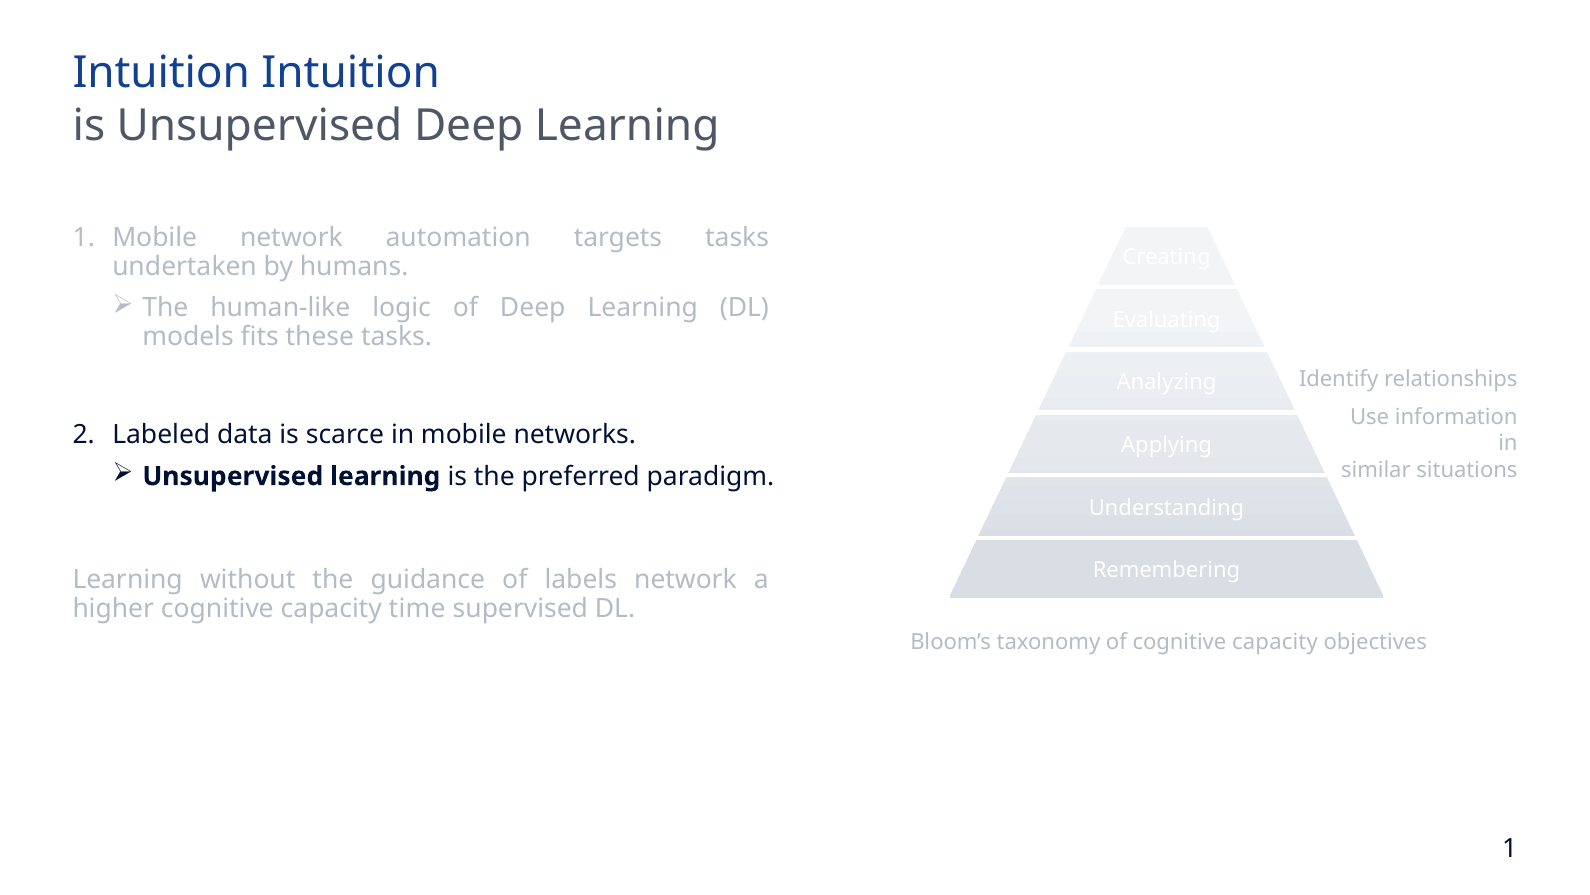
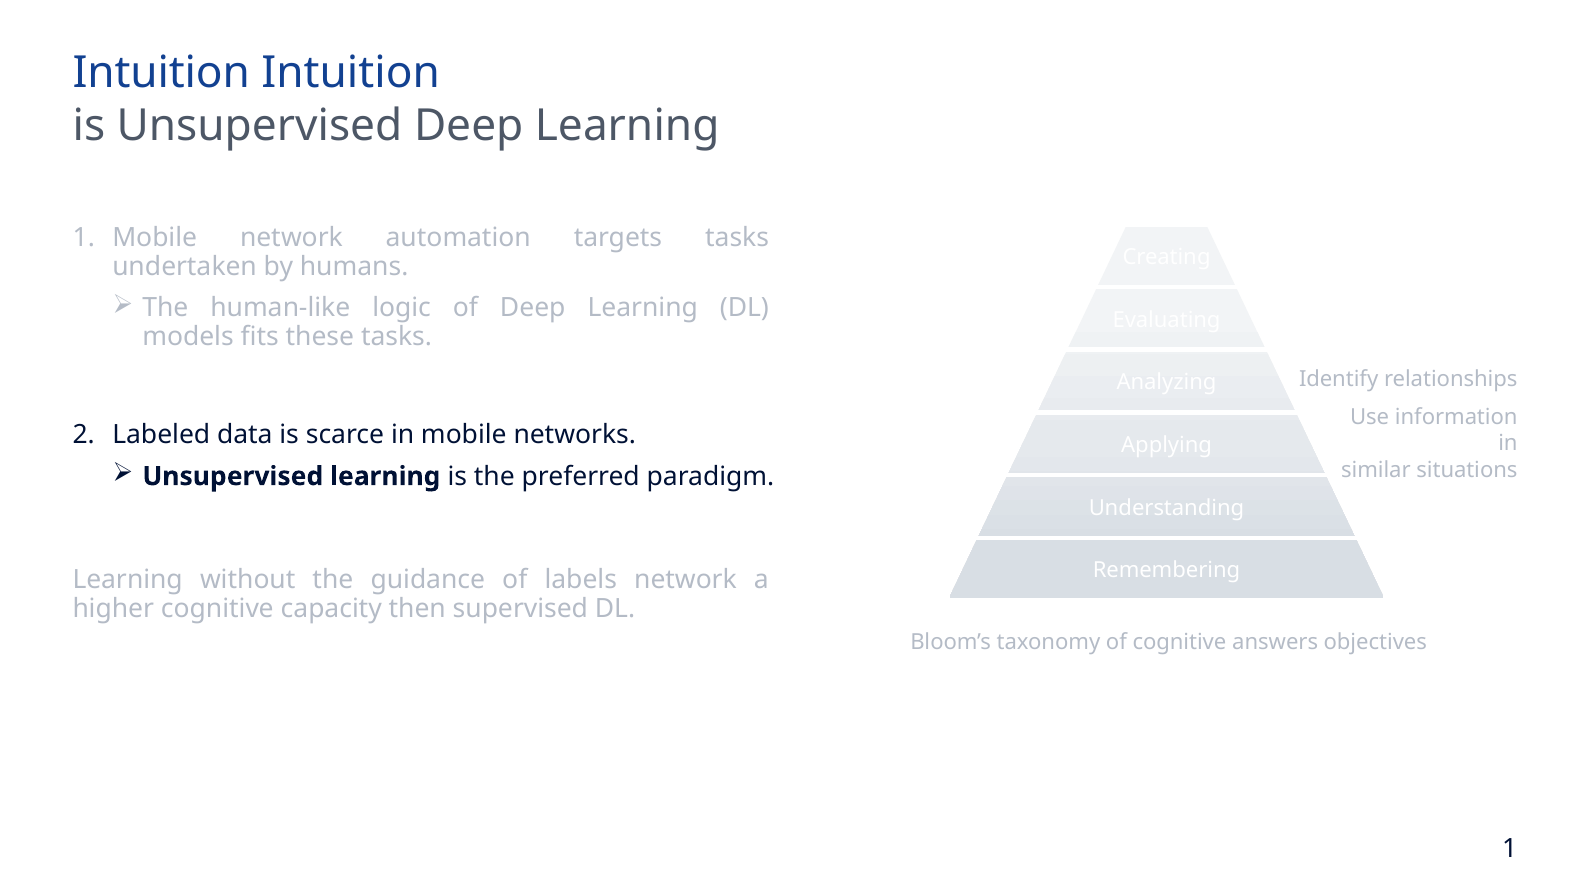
time: time -> then (417, 608)
of cognitive capacity: capacity -> answers (1275, 641)
